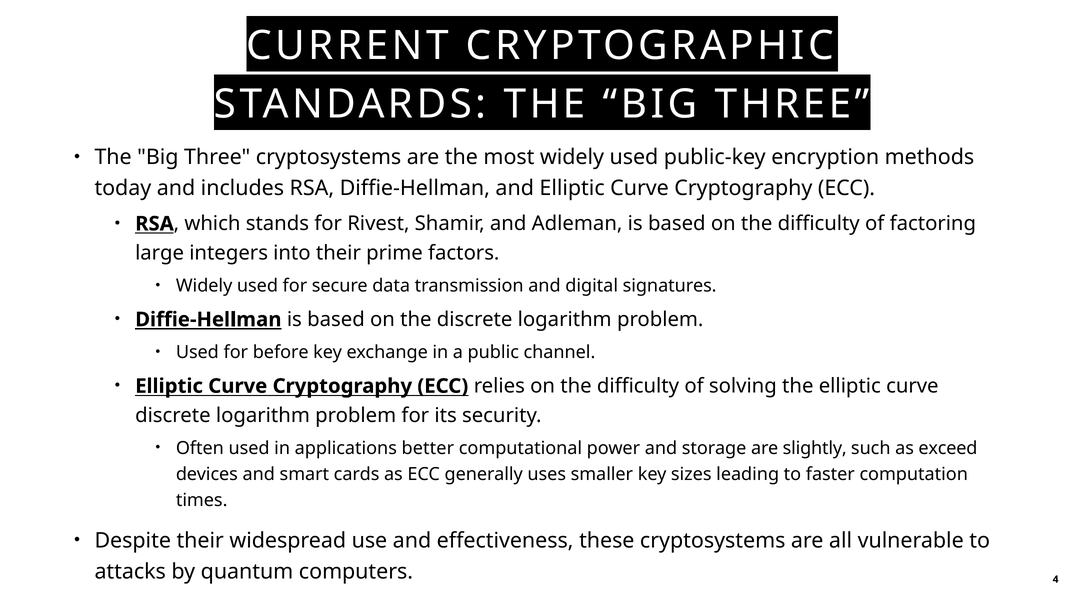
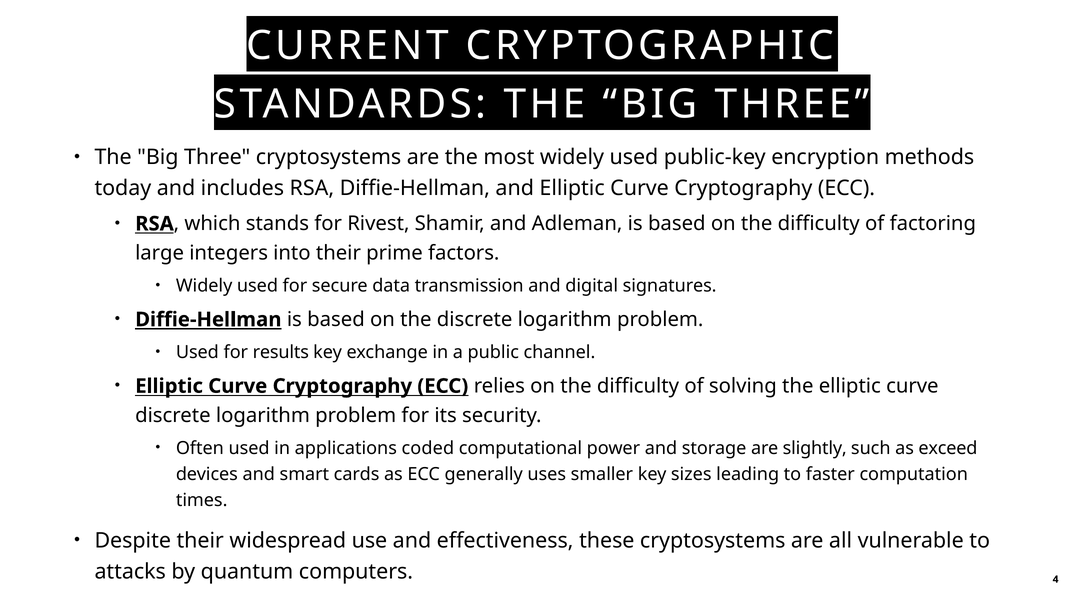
before: before -> results (281, 353)
better: better -> coded (428, 448)
